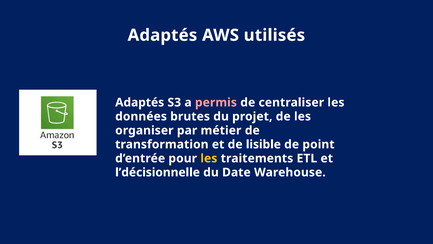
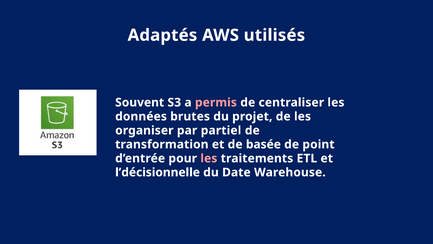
Adaptés: Adaptés -> Souvent (140, 102)
métier: métier -> partiel (221, 130)
lisible: lisible -> basée (263, 144)
les colour: yellow -> pink (209, 158)
